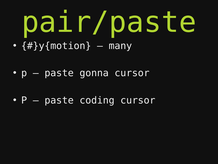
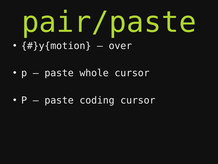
many: many -> over (120, 46)
gonna: gonna -> whole (94, 73)
